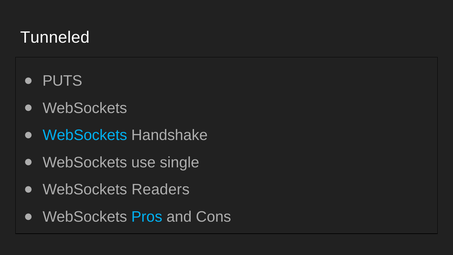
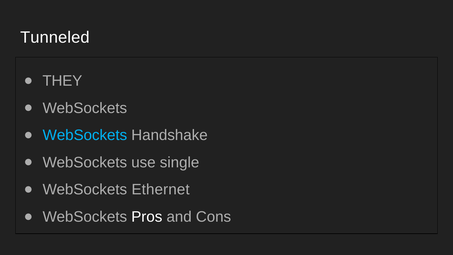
PUTS: PUTS -> THEY (62, 81)
Readers: Readers -> Ethernet (161, 190)
Pros colour: light blue -> white (147, 217)
